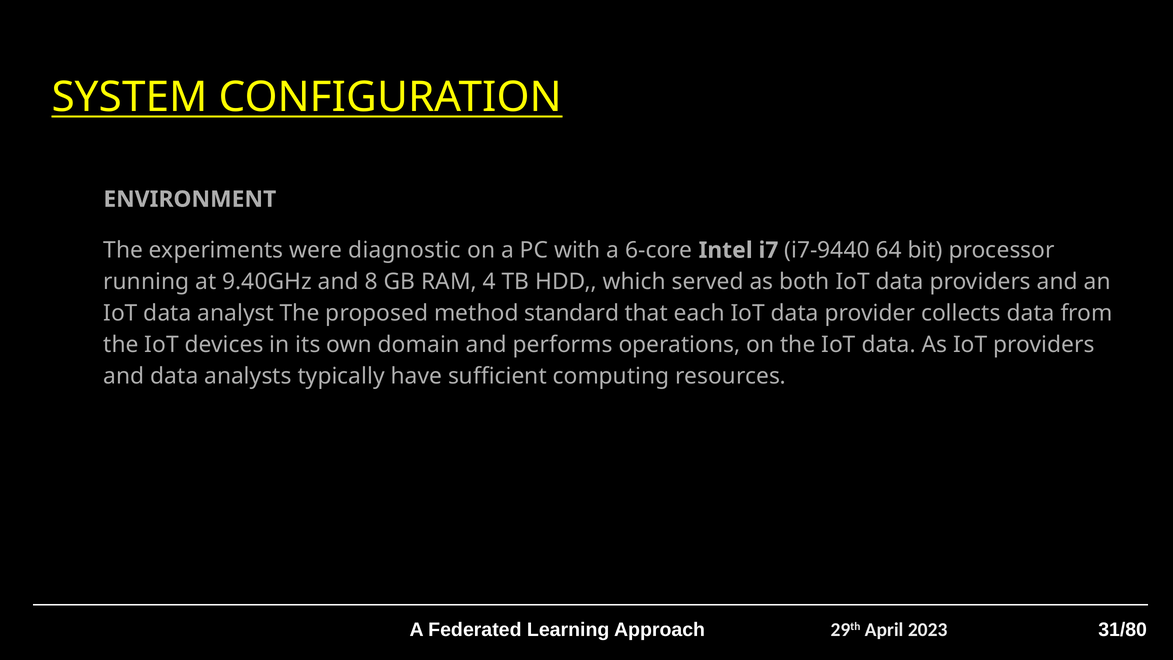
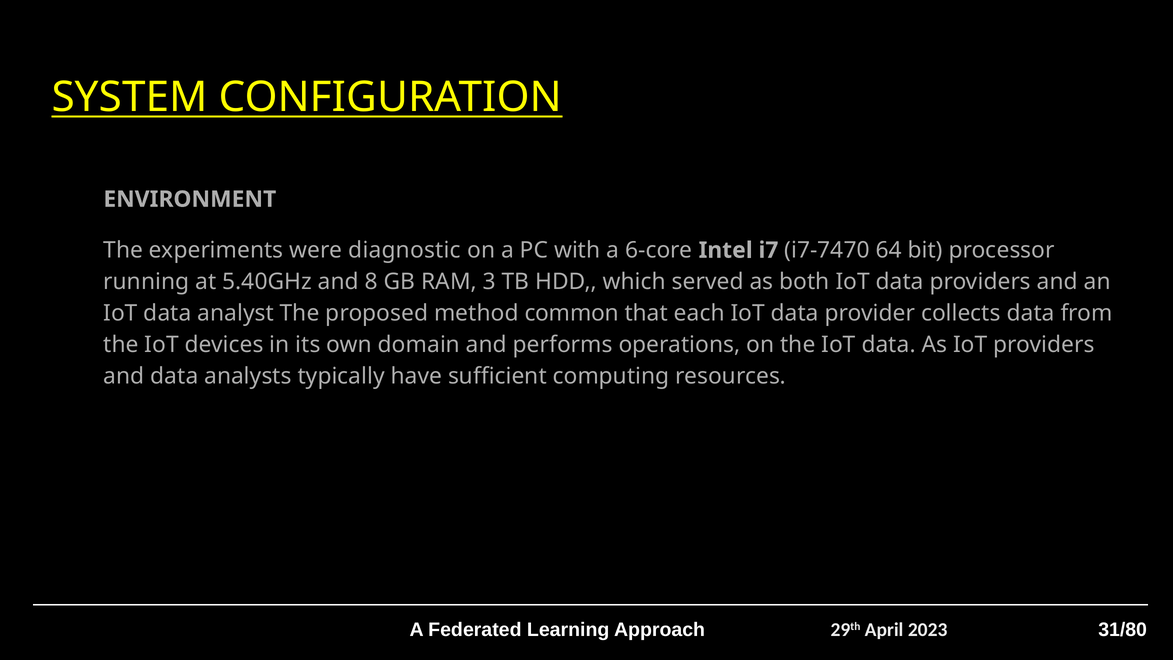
i7-9440: i7-9440 -> i7-7470 (827, 250)
9.40GHz: 9.40GHz -> 5.40GHz (267, 282)
4: 4 -> 3 (489, 282)
standard: standard -> common (572, 313)
